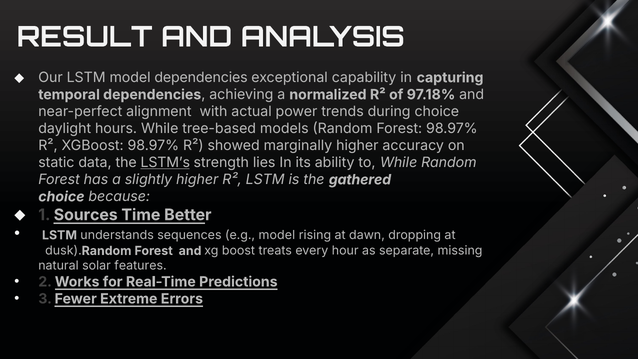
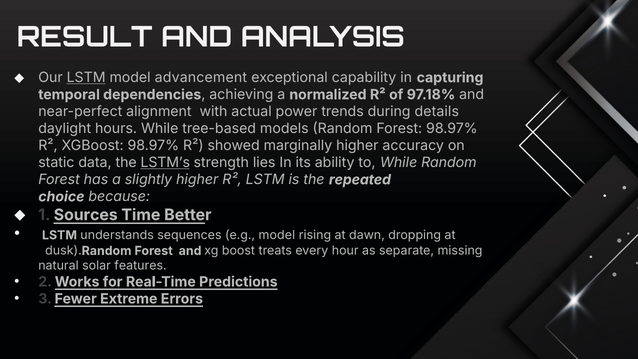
LSTM underline: none -> present (86, 78)
model dependencies: dependencies -> advancement (201, 78)
during choice: choice -> details (437, 112)
gathered: gathered -> repeated (360, 180)
